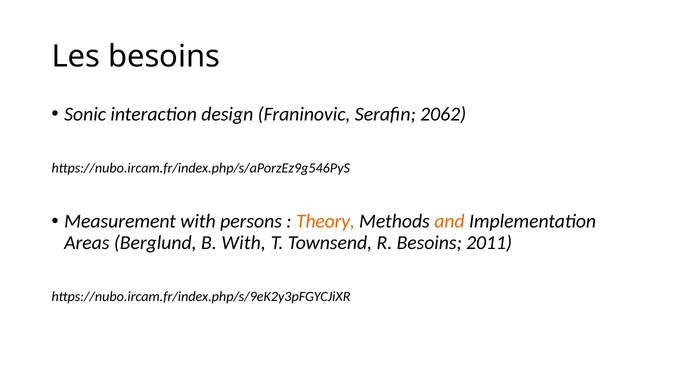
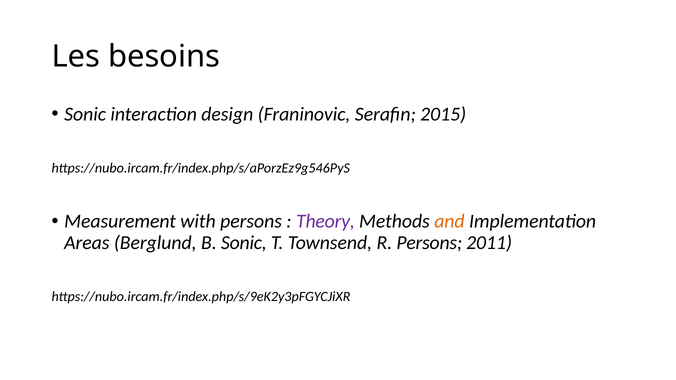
2062: 2062 -> 2015 (443, 114)
Theory colour: orange -> purple (325, 222)
B With: With -> Sonic (244, 243)
R Besoins: Besoins -> Persons (429, 243)
